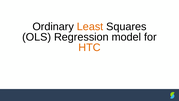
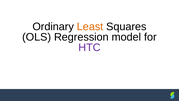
HTC colour: orange -> purple (90, 47)
